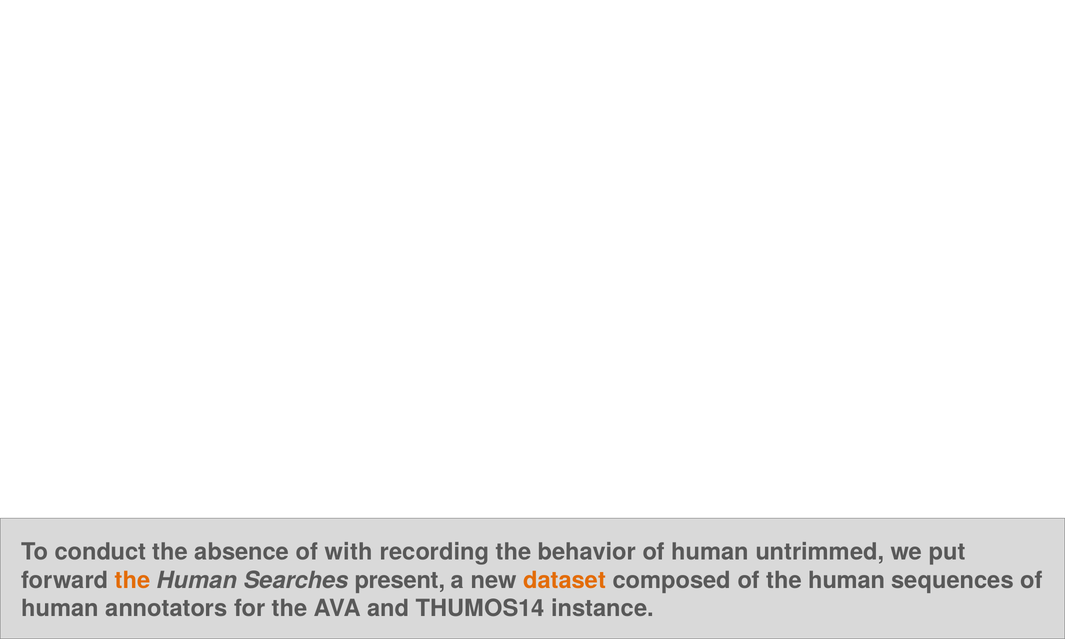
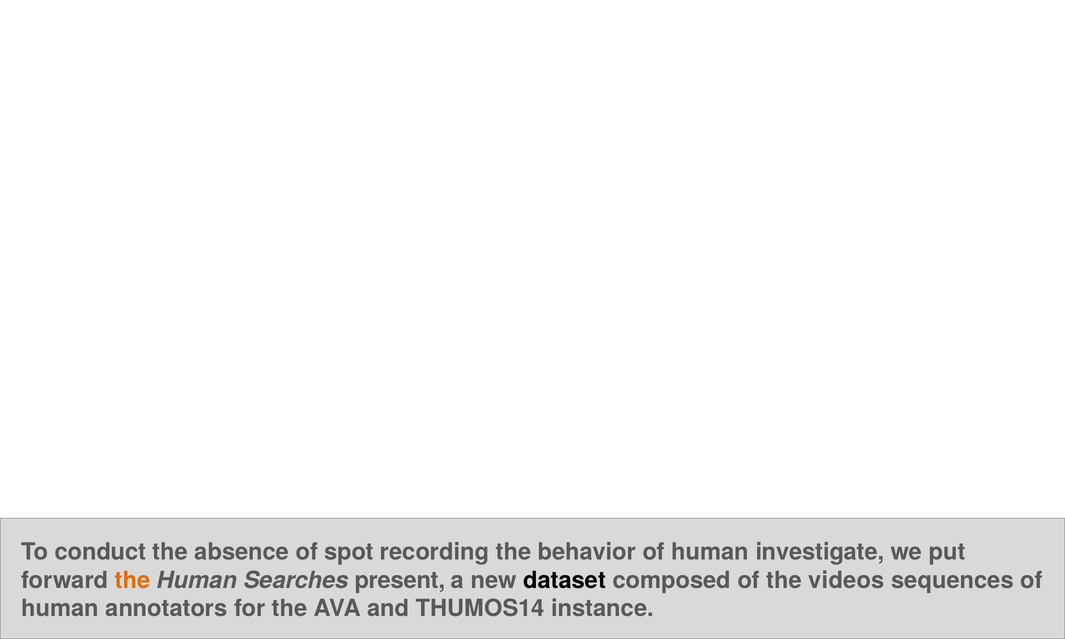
with: with -> spot (349, 552)
untrimmed: untrimmed -> investigate (820, 552)
dataset colour: orange -> black (565, 580)
of the human: human -> videos (846, 580)
